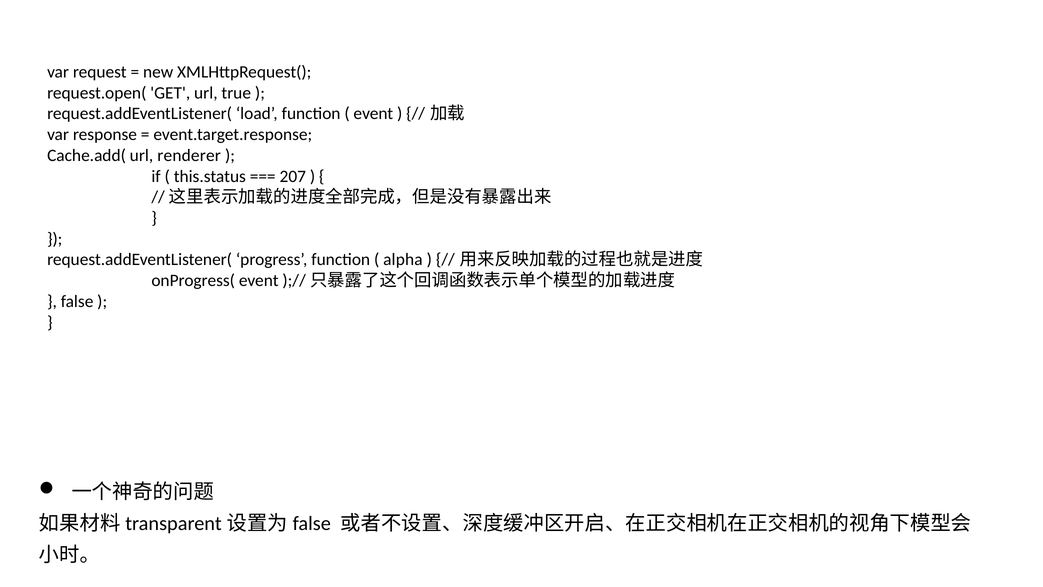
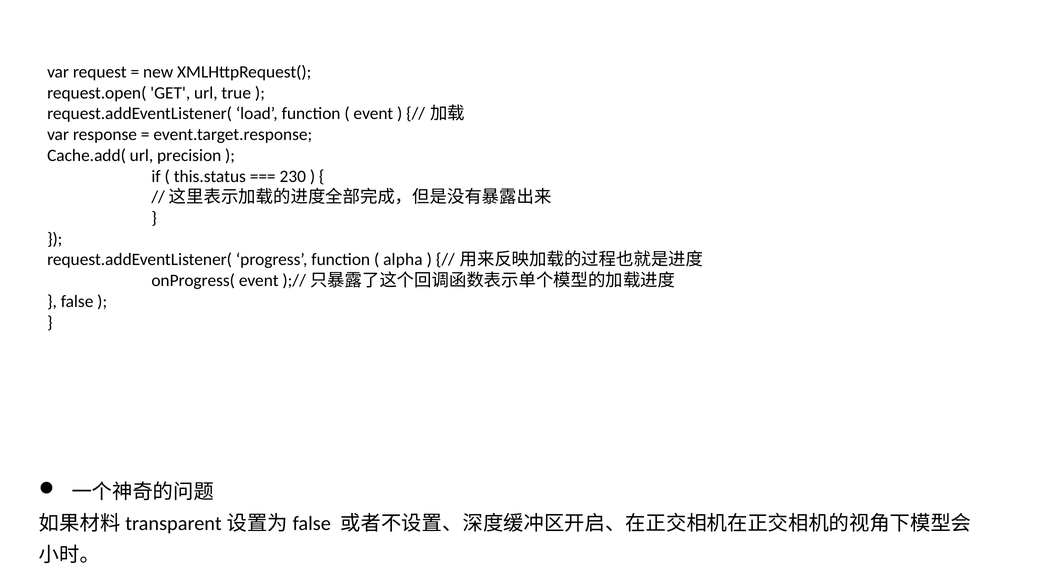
renderer: renderer -> precision (189, 155)
207: 207 -> 230 (293, 176)
